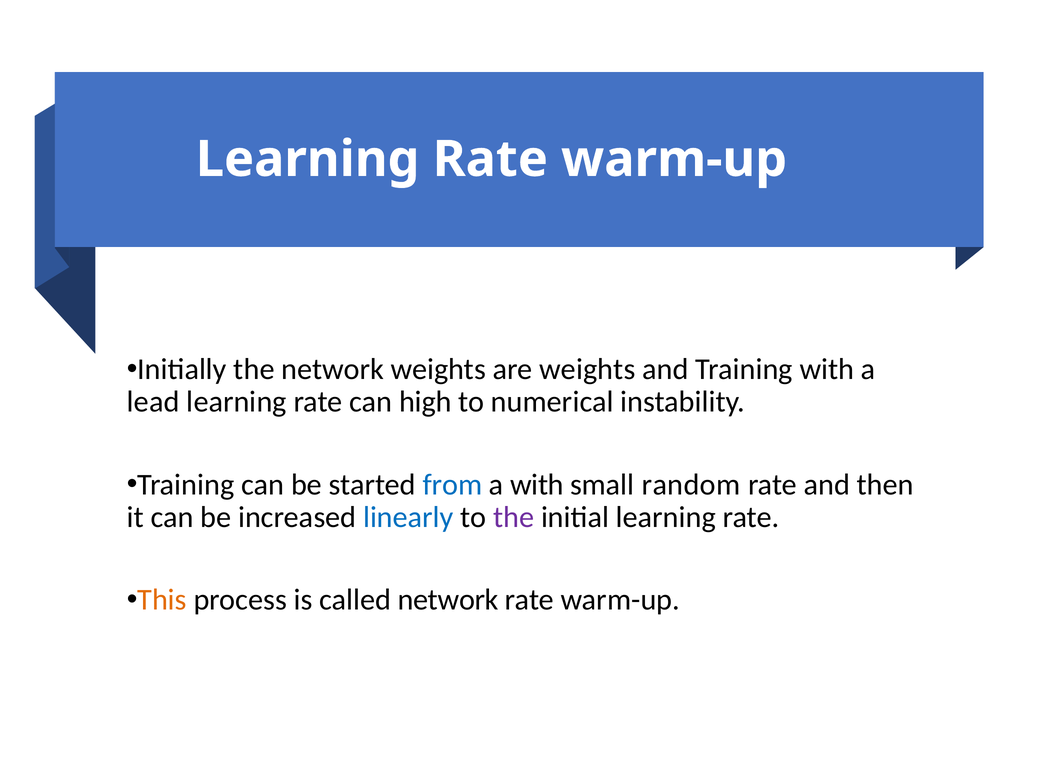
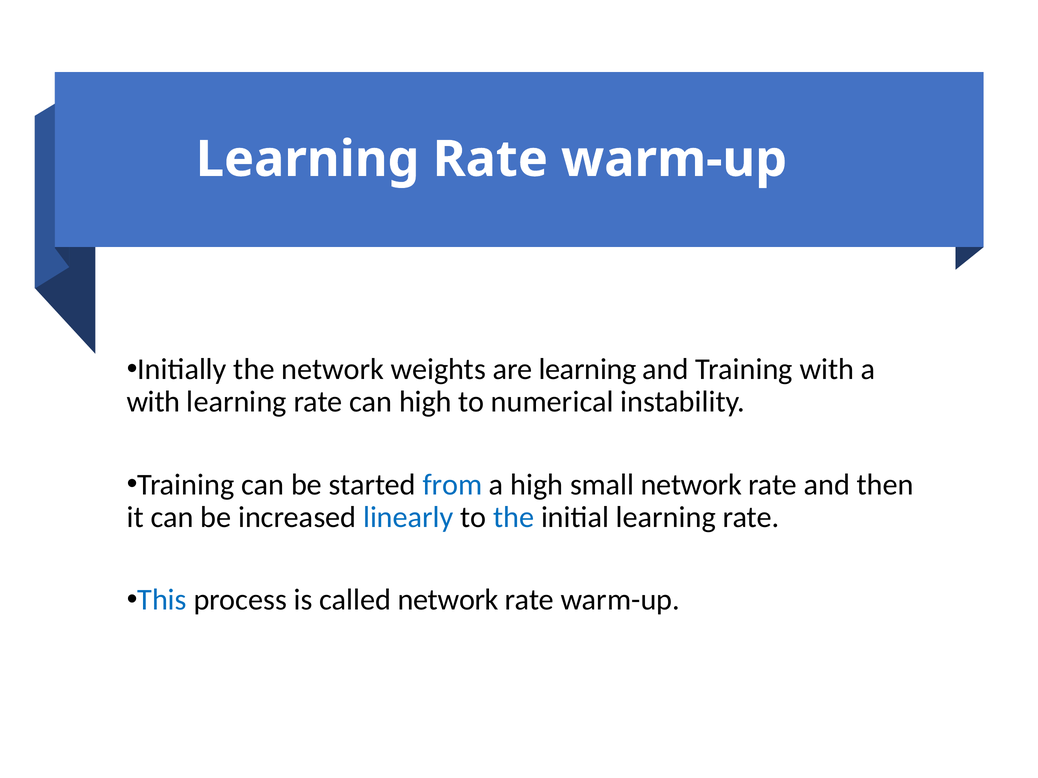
are weights: weights -> learning (588, 370)
lead: lead -> with (153, 402)
a with: with -> high (537, 485)
small random: random -> network (691, 485)
the colour: purple -> blue (514, 518)
This colour: orange -> blue (162, 600)
